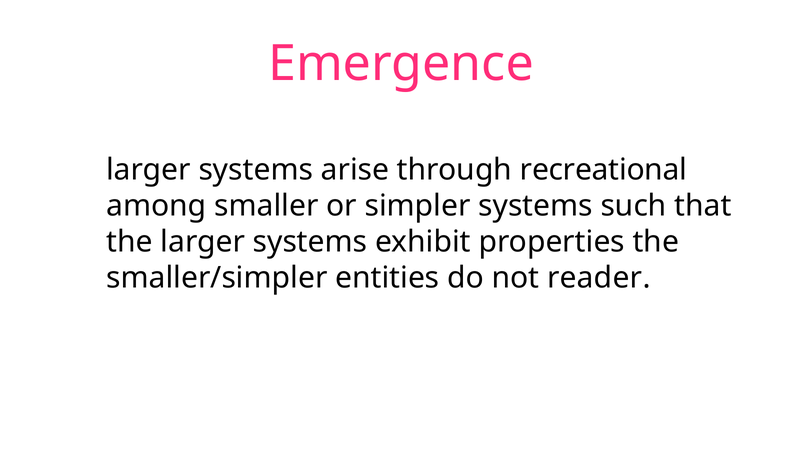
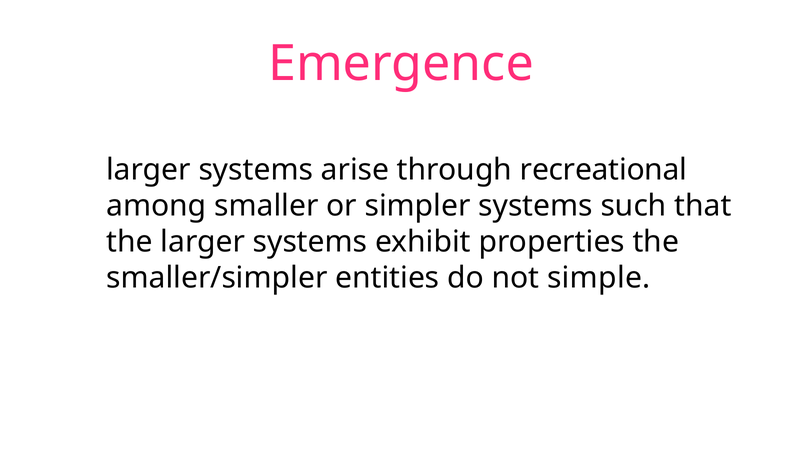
reader: reader -> simple (599, 278)
